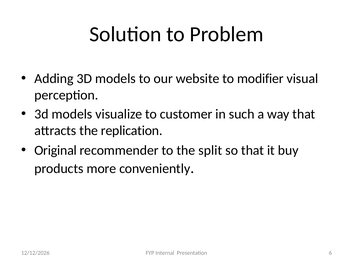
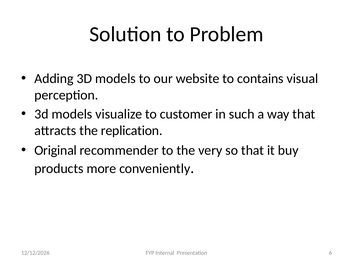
modifier: modifier -> contains (260, 78)
split: split -> very (210, 150)
